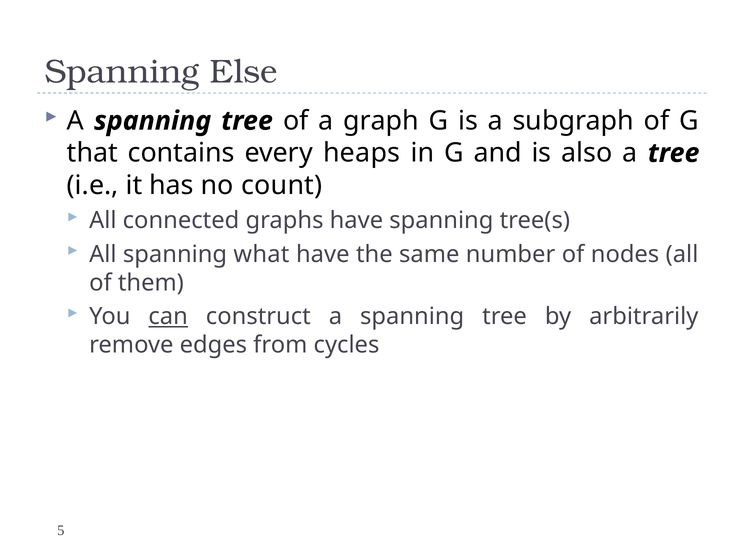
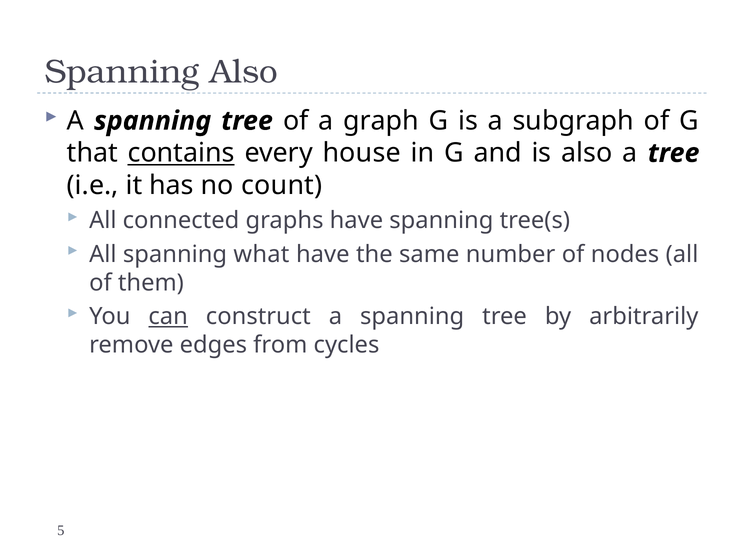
Spanning Else: Else -> Also (244, 72)
contains underline: none -> present (181, 153)
heaps: heaps -> house (362, 153)
